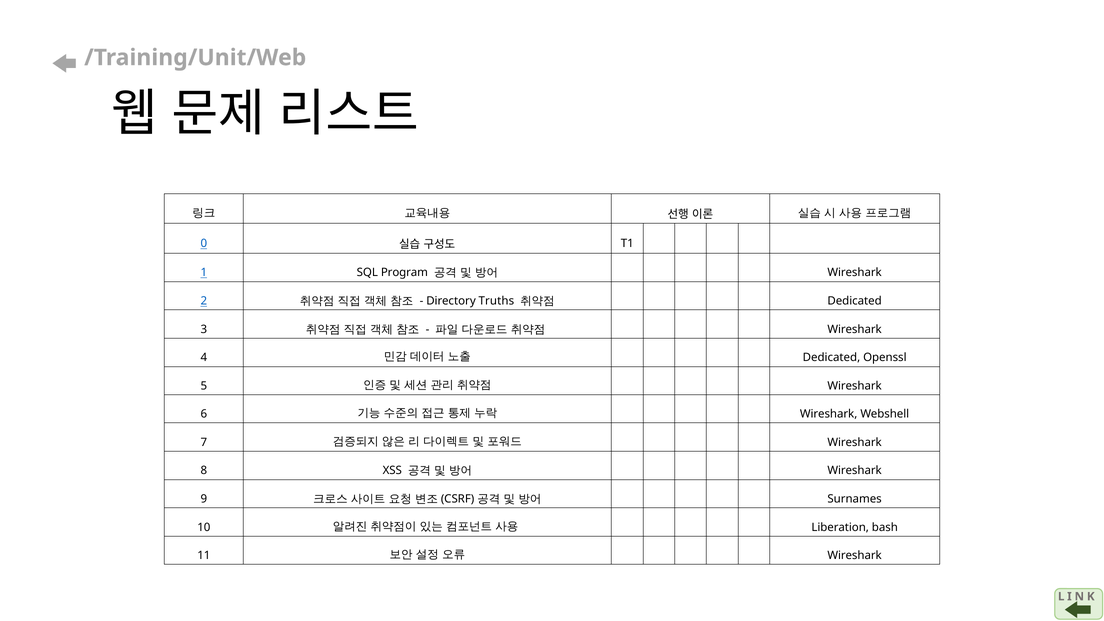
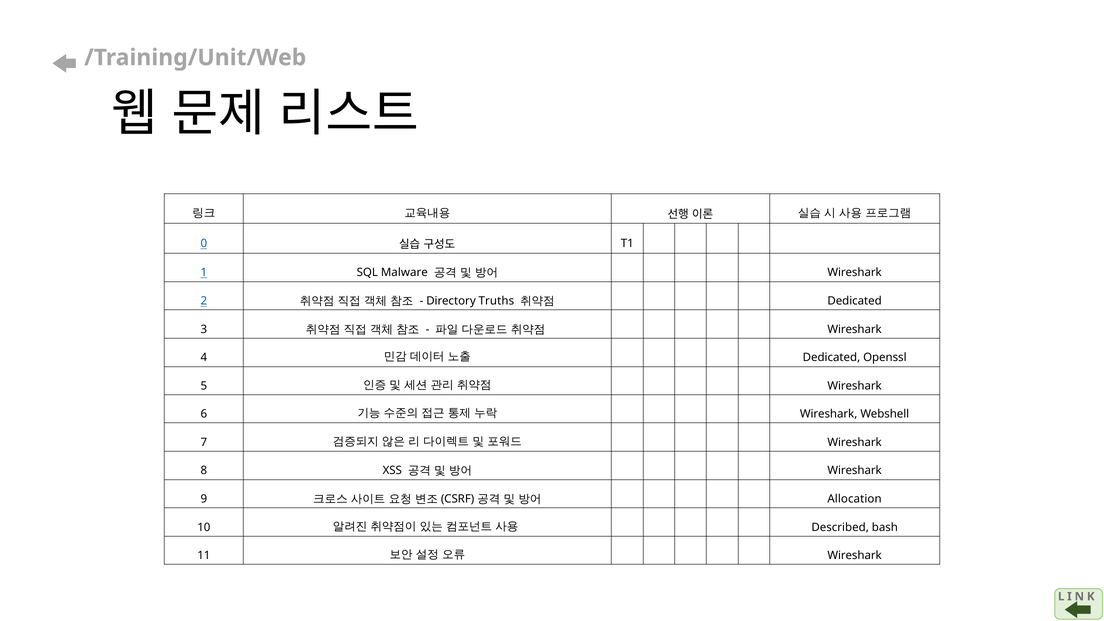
Program: Program -> Malware (404, 273)
Surnames: Surnames -> Allocation (855, 499)
Liberation: Liberation -> Described (840, 527)
